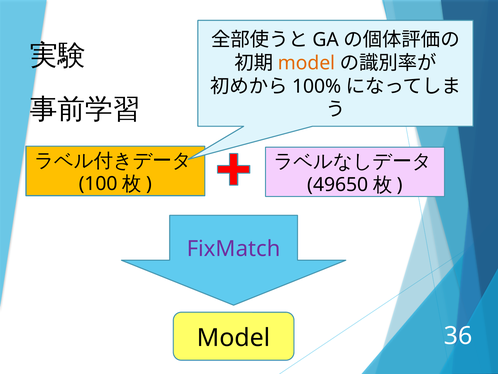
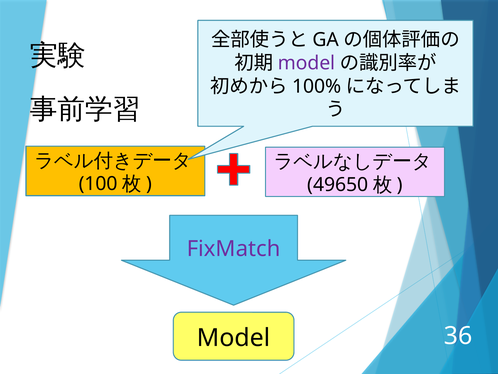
model colour: orange -> purple (306, 63)
